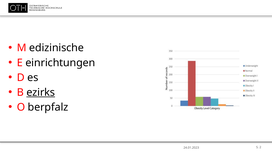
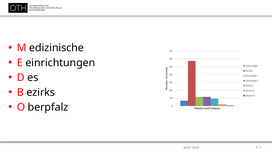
ezirks underline: present -> none (41, 92)
